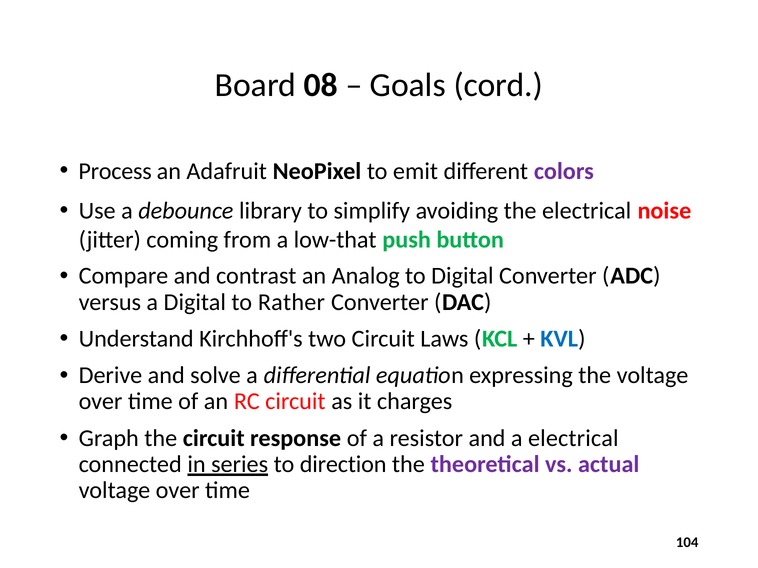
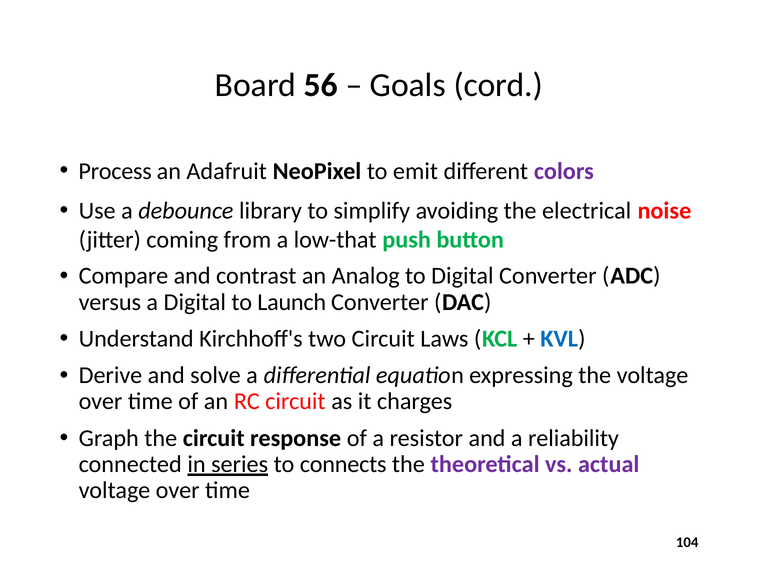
08: 08 -> 56 (321, 85)
Rather: Rather -> Launch (292, 302)
a electrical: electrical -> reliability (573, 439)
direction: direction -> connects (343, 465)
